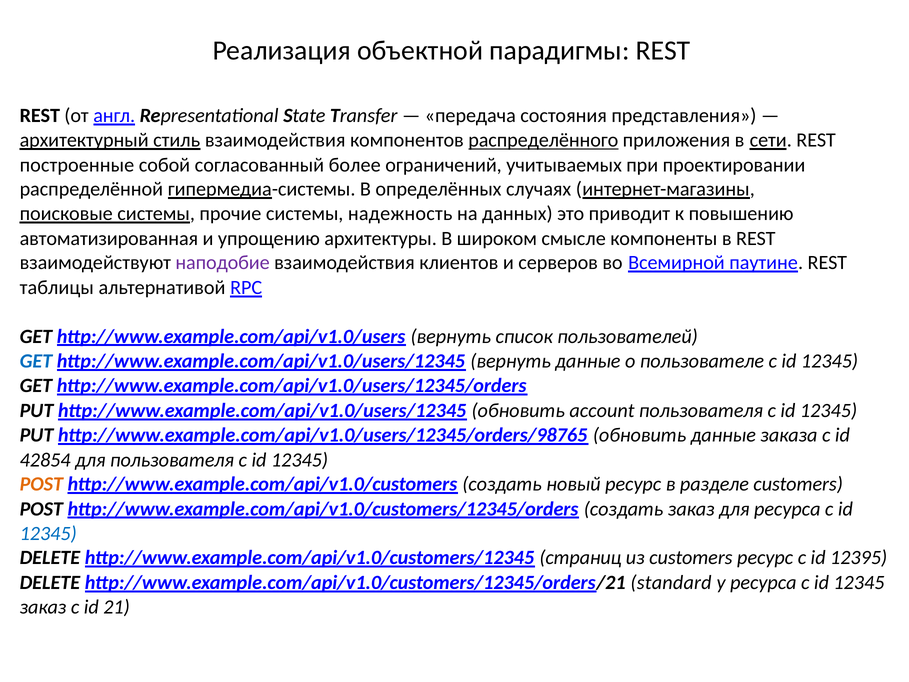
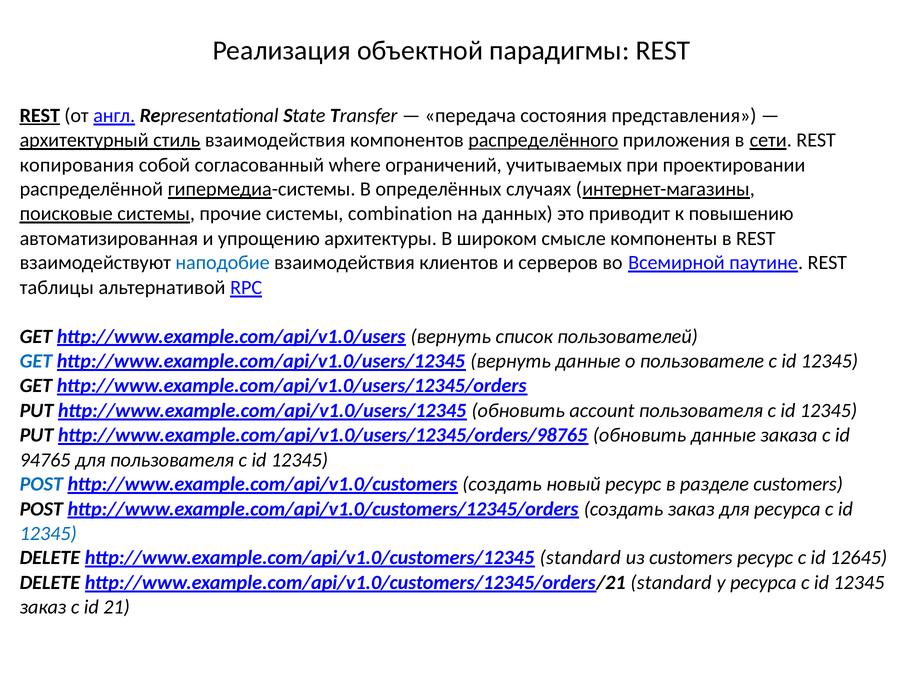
REST underline: none -> present (40, 115)
построенные: построенные -> копирования (77, 165)
более: более -> where (355, 165)
надежность: надежность -> combination (400, 214)
наподобие colour: purple -> blue (223, 263)
42854: 42854 -> 94765 (45, 460)
POST colour: orange -> blue (41, 484)
http://www.example.com/api/v1.0/customers/12345 страниц: страниц -> standard (580, 558)
12395: 12395 -> 12645 (859, 558)
